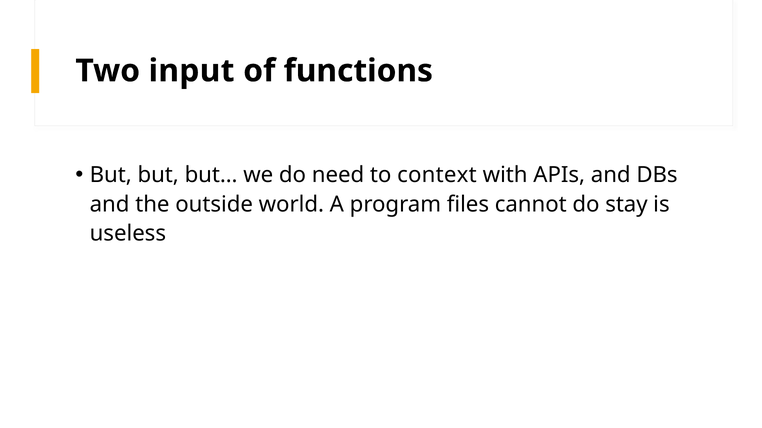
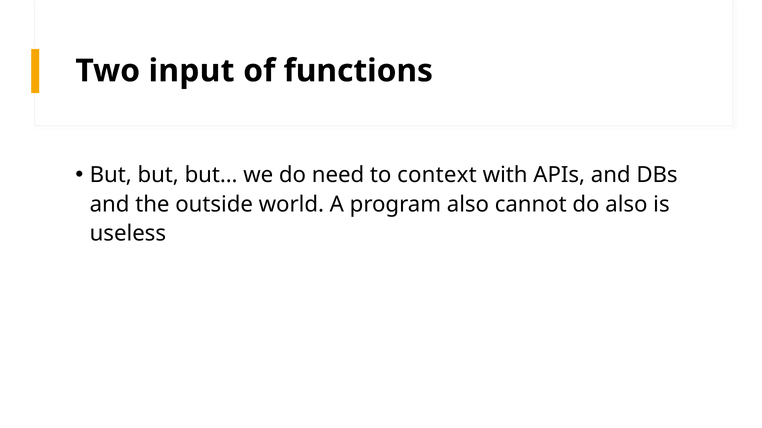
program files: files -> also (468, 205)
do stay: stay -> also (626, 205)
